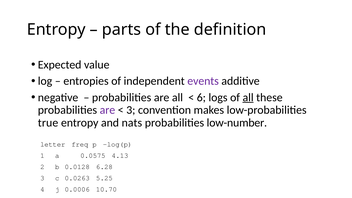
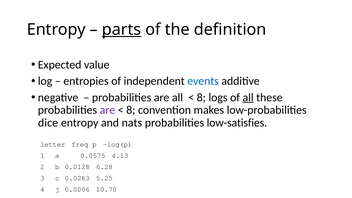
parts underline: none -> present (122, 30)
events colour: purple -> blue (203, 81)
6: 6 -> 8 (201, 97)
3: 3 -> 8 (131, 110)
true: true -> dice (48, 123)
low-number: low-number -> low-satisfies (237, 123)
